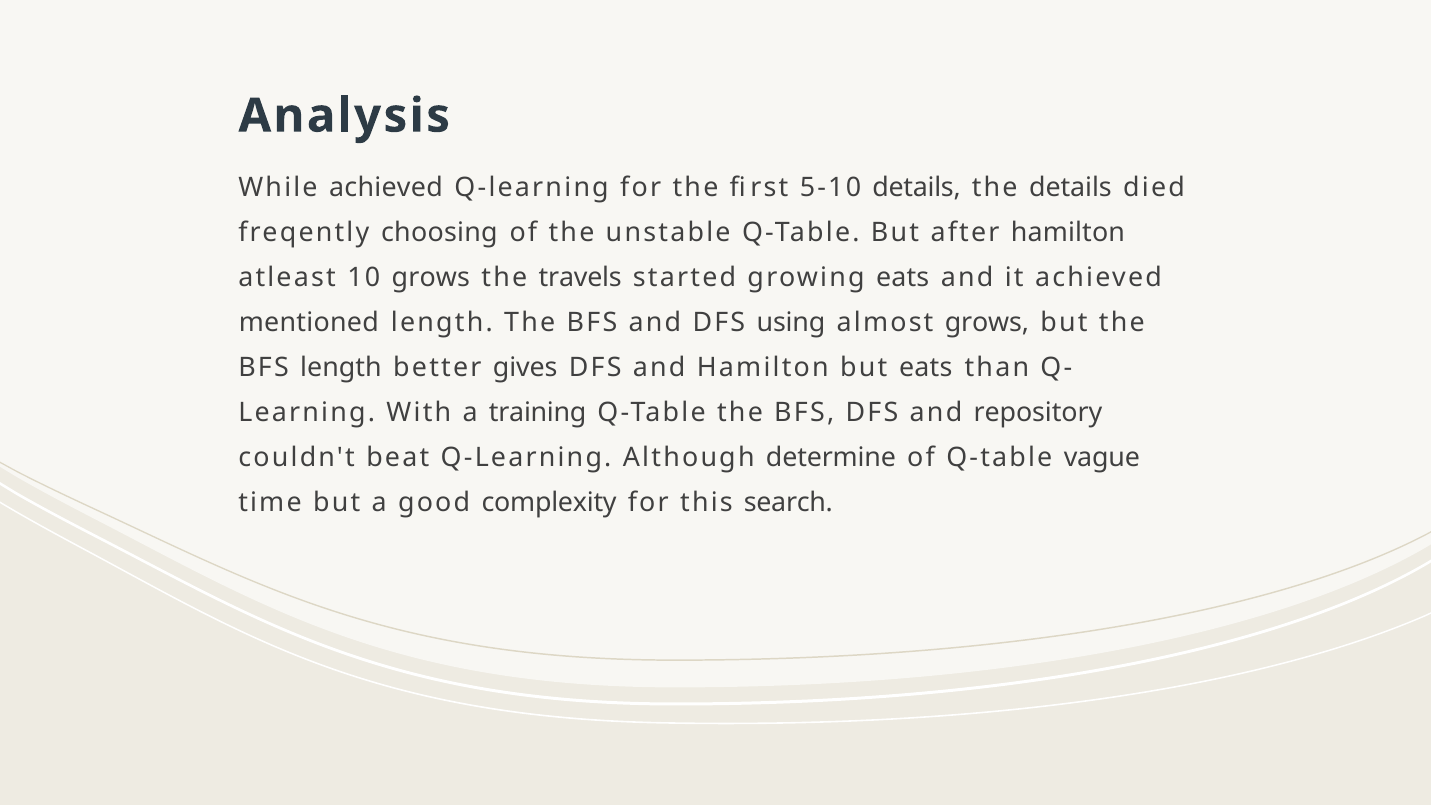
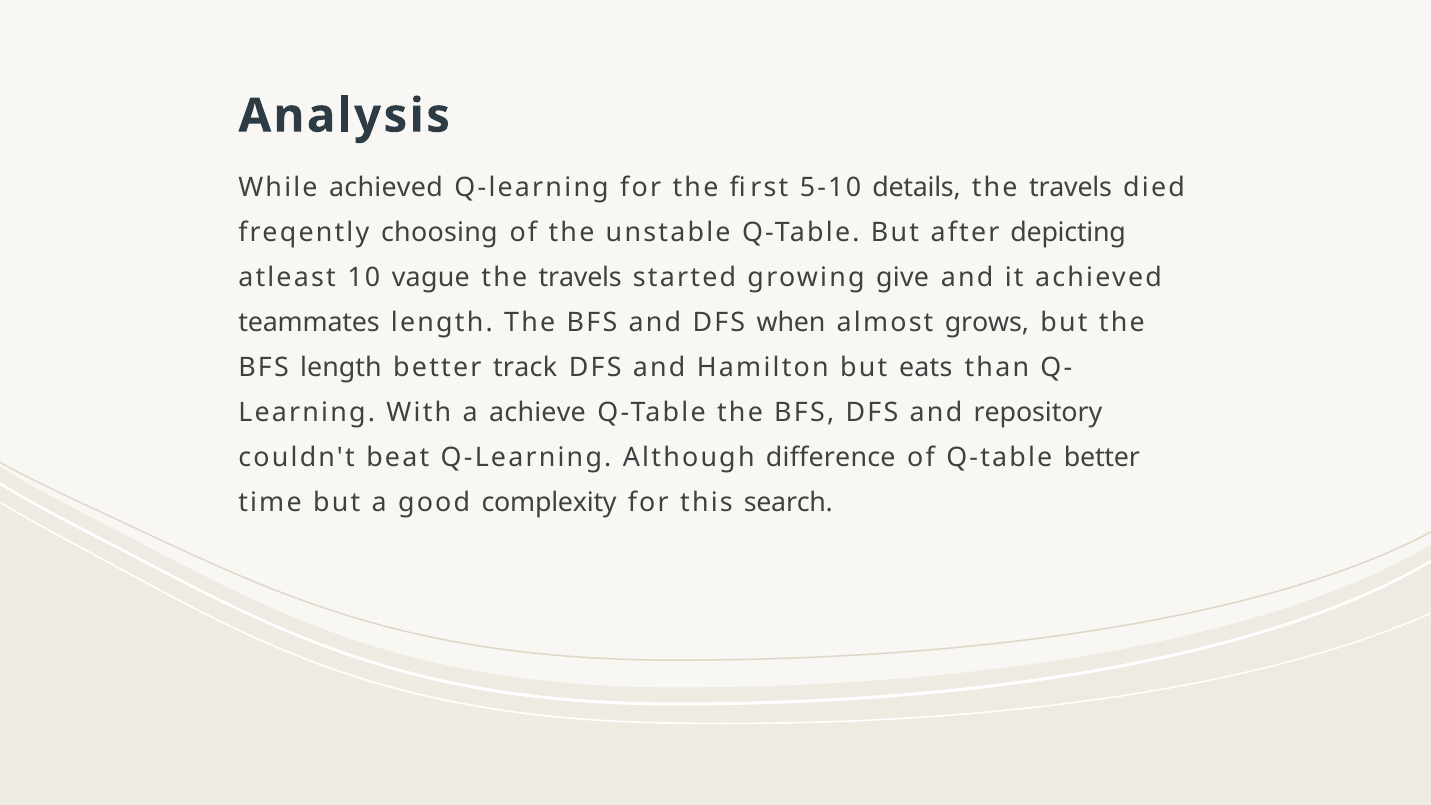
details: details -> travels (1071, 188)
after hamilton: hamilton -> depicting (1068, 233)
10 grows: grows -> vague (431, 278)
growing eats: eats -> give (903, 278)
mentioned: mentioned -> teammates (309, 323)
using: using -> when (791, 323)
gives: gives -> track (525, 368)
training: training -> achieve (537, 413)
determine: determine -> difference (831, 458)
Q-table vague: vague -> better (1102, 458)
